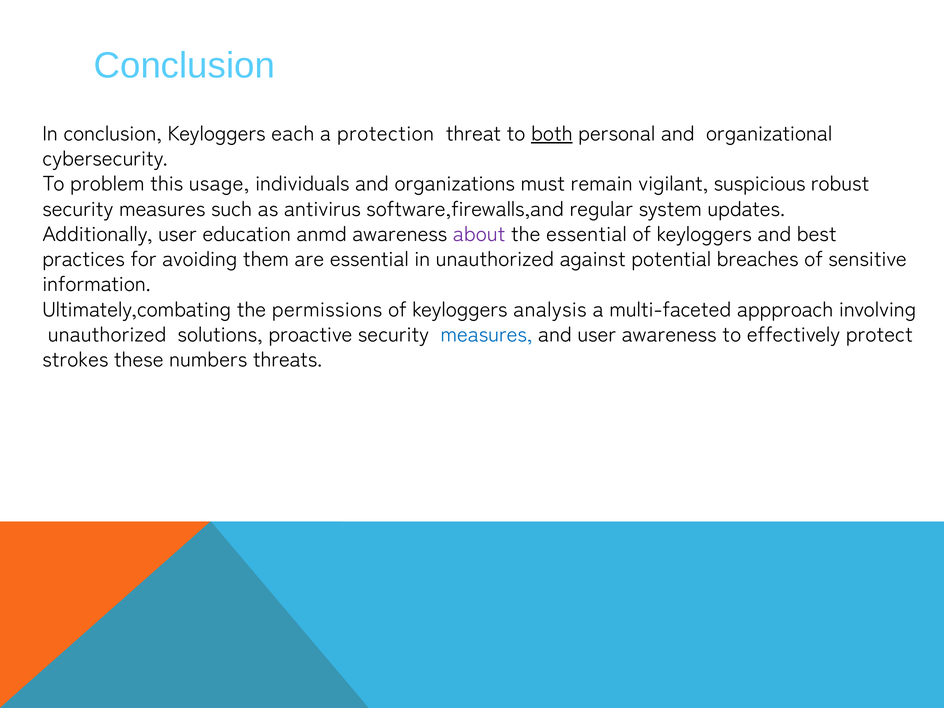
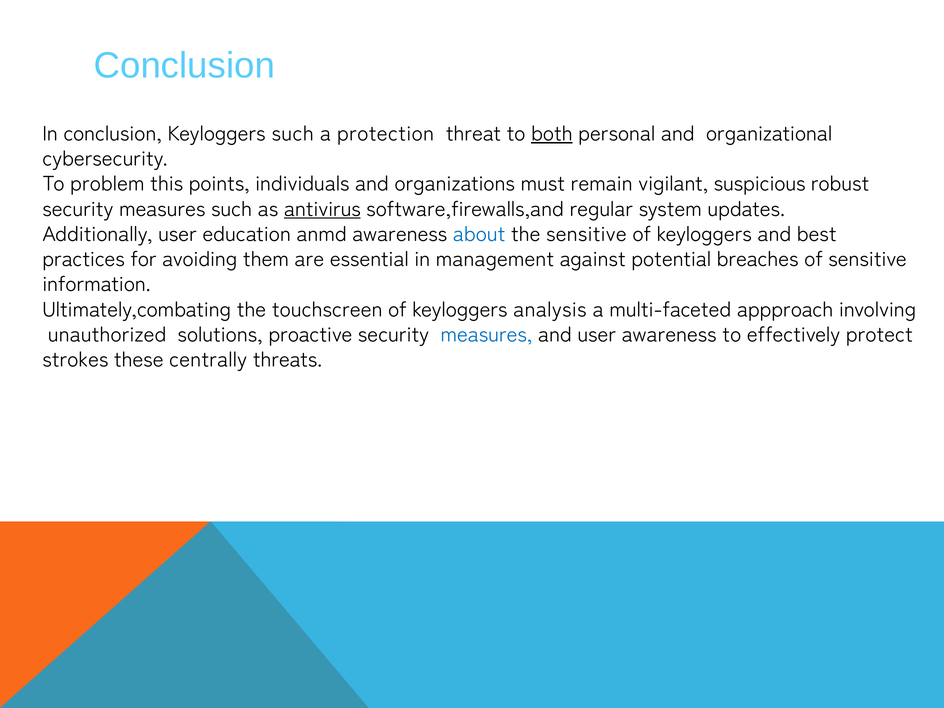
Keyloggers each: each -> such (293, 134)
usage: usage -> points (219, 184)
antivirus underline: none -> present (322, 209)
about colour: purple -> blue (479, 234)
the essential: essential -> sensitive (586, 234)
in unauthorized: unauthorized -> management (495, 259)
permissions: permissions -> touchscreen (327, 310)
numbers: numbers -> centrally (208, 360)
